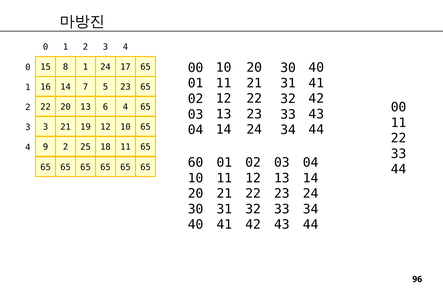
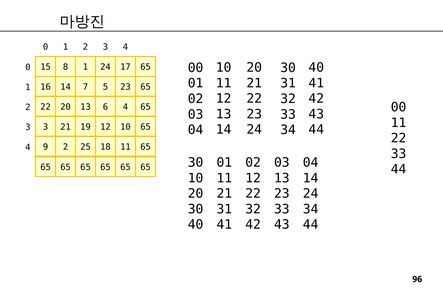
65 60: 60 -> 30 (196, 163)
